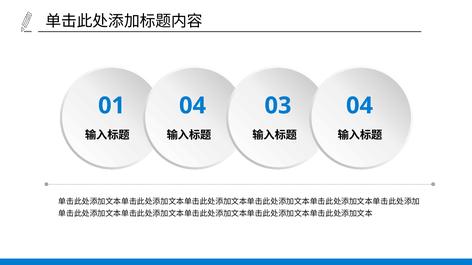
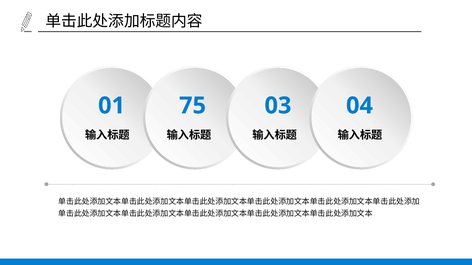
01 04: 04 -> 75 (193, 106)
